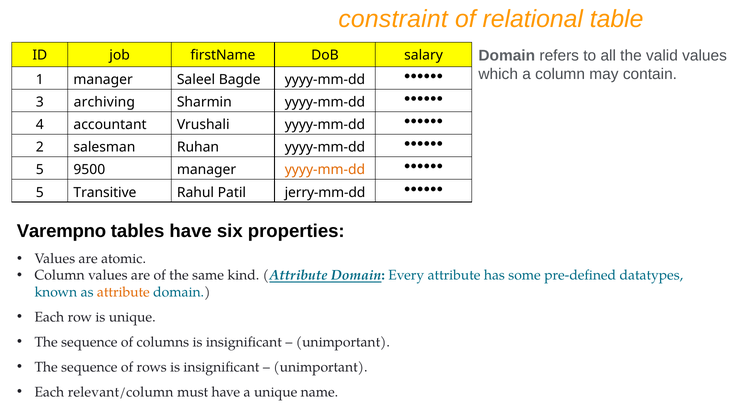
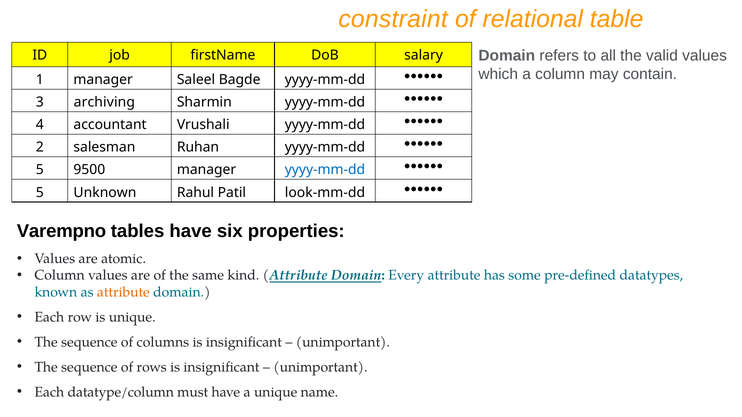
yyyy-mm-dd colour: orange -> blue (325, 170)
Transitive: Transitive -> Unknown (105, 193)
jerry-mm-dd: jerry-mm-dd -> look-mm-dd (325, 193)
relevant/column: relevant/column -> datatype/column (121, 392)
